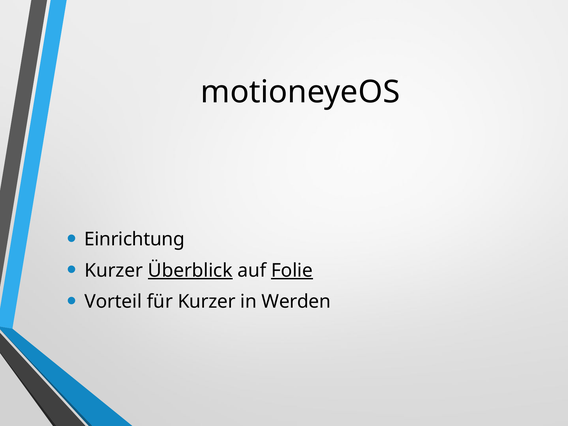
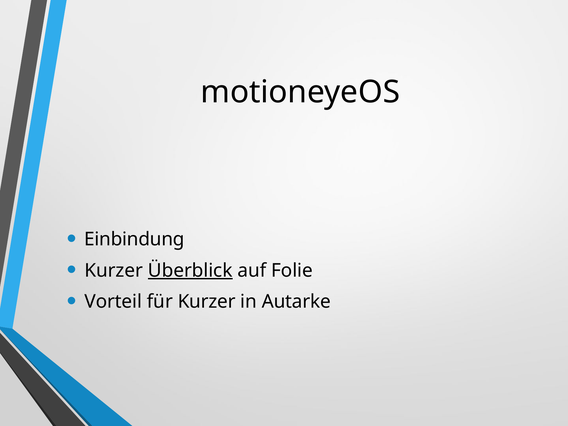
Einrichtung: Einrichtung -> Einbindung (134, 239)
Folie underline: present -> none (292, 270)
Werden: Werden -> Autarke (296, 302)
